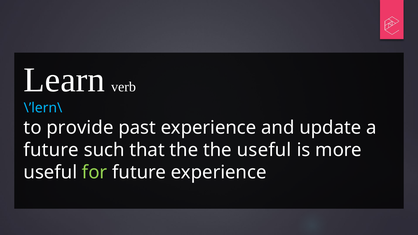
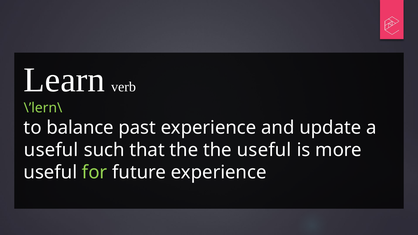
\’lern\ colour: light blue -> light green (43, 108)
provide: provide -> balance (80, 128)
future: future -> useful (51, 150)
